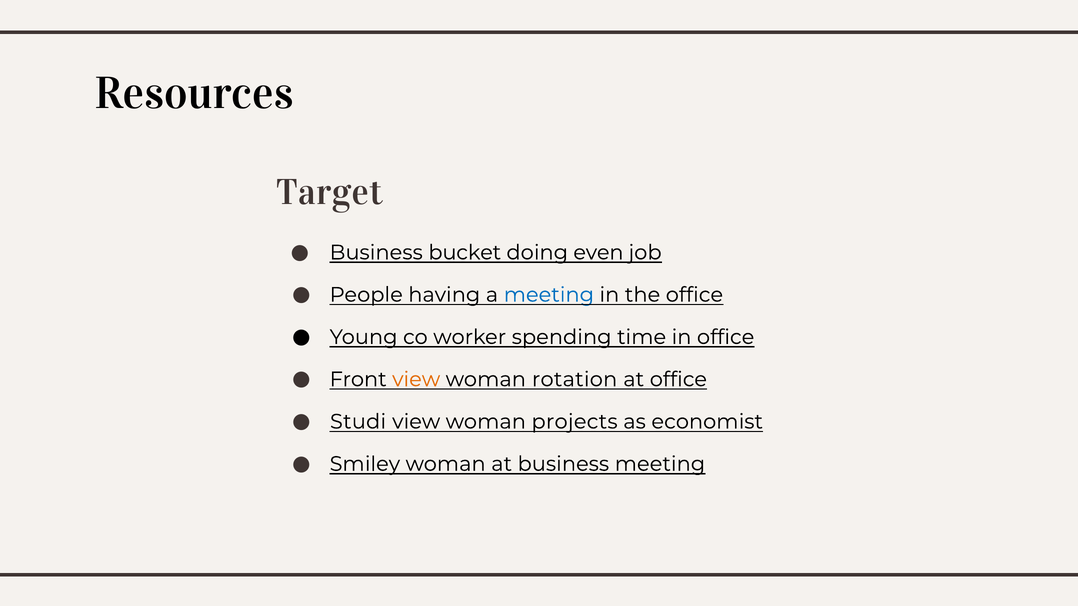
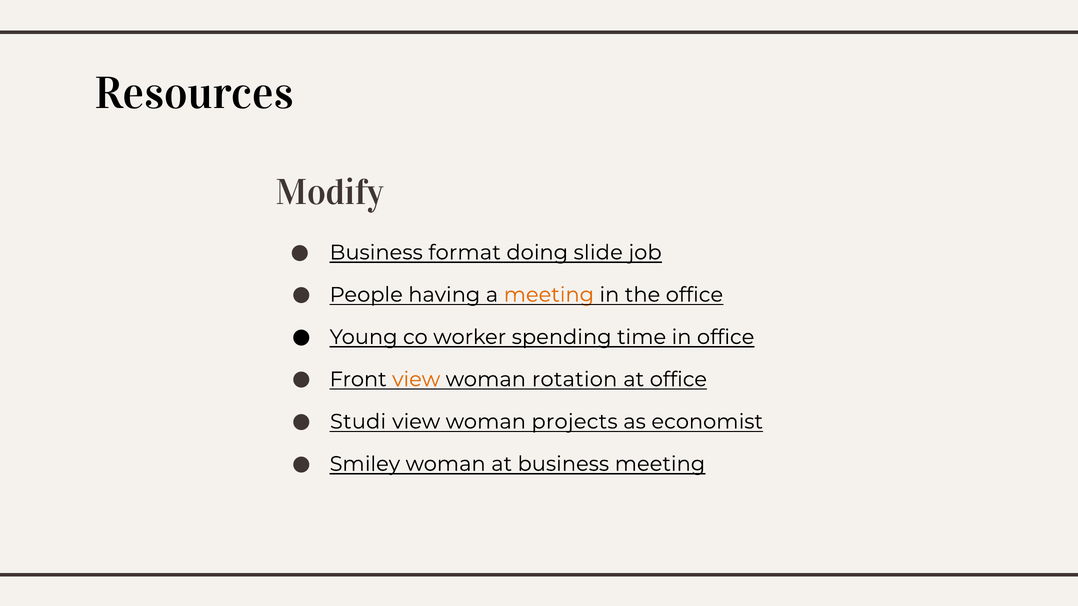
Target: Target -> Modify (330, 192)
bucket: bucket -> format (465, 253)
even: even -> slide (598, 253)
meeting colour: blue -> orange (549, 295)
